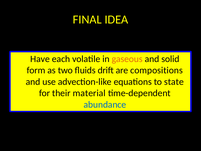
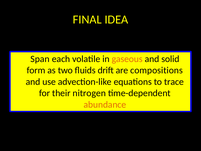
Have: Have -> Span (40, 59)
state: state -> trace (174, 82)
material: material -> nitrogen (89, 93)
abundance colour: blue -> orange (105, 104)
